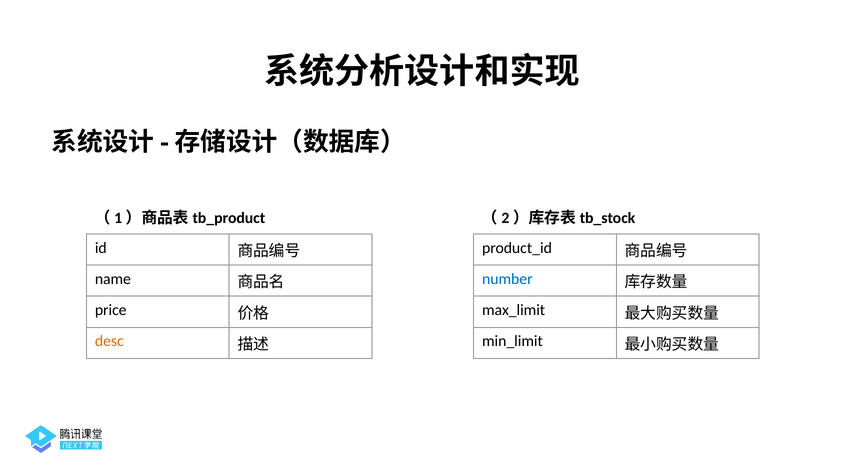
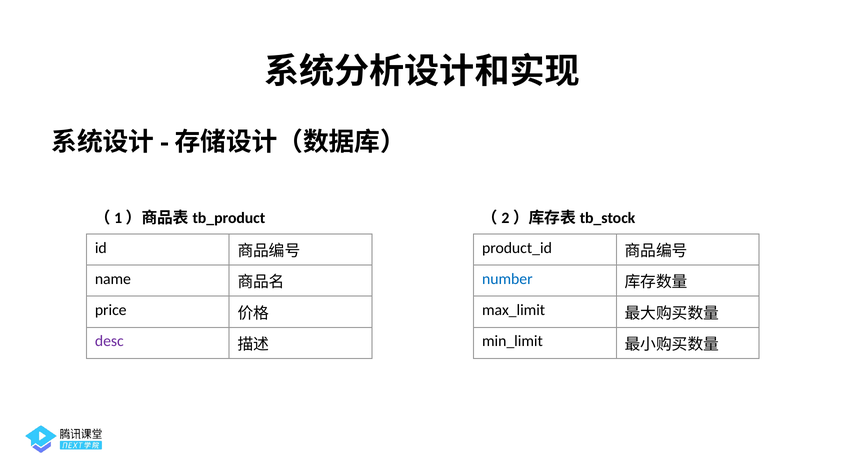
desc colour: orange -> purple (109, 342)
